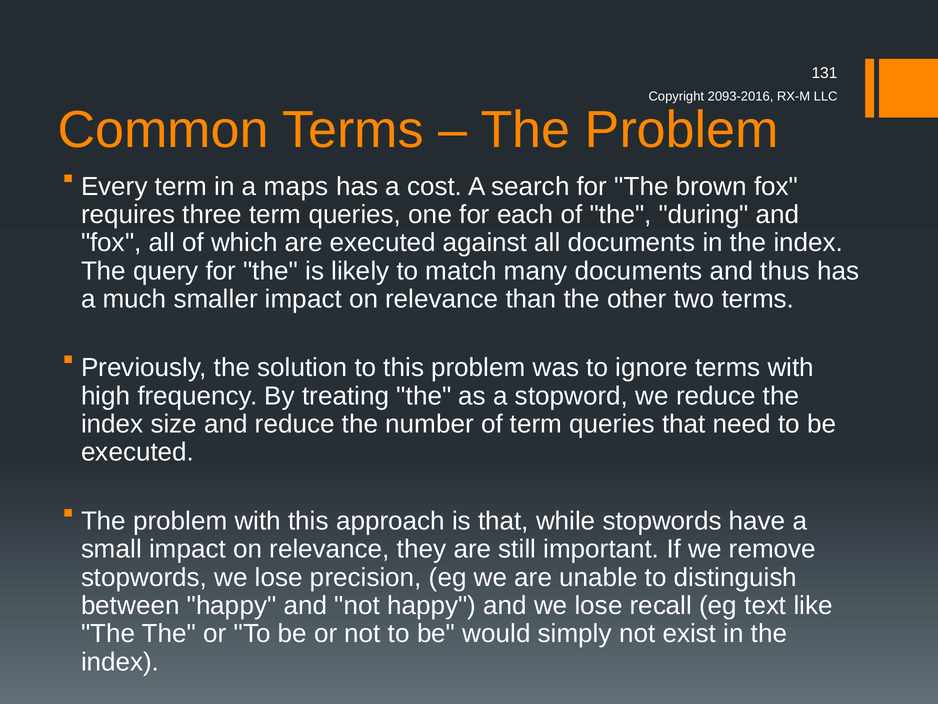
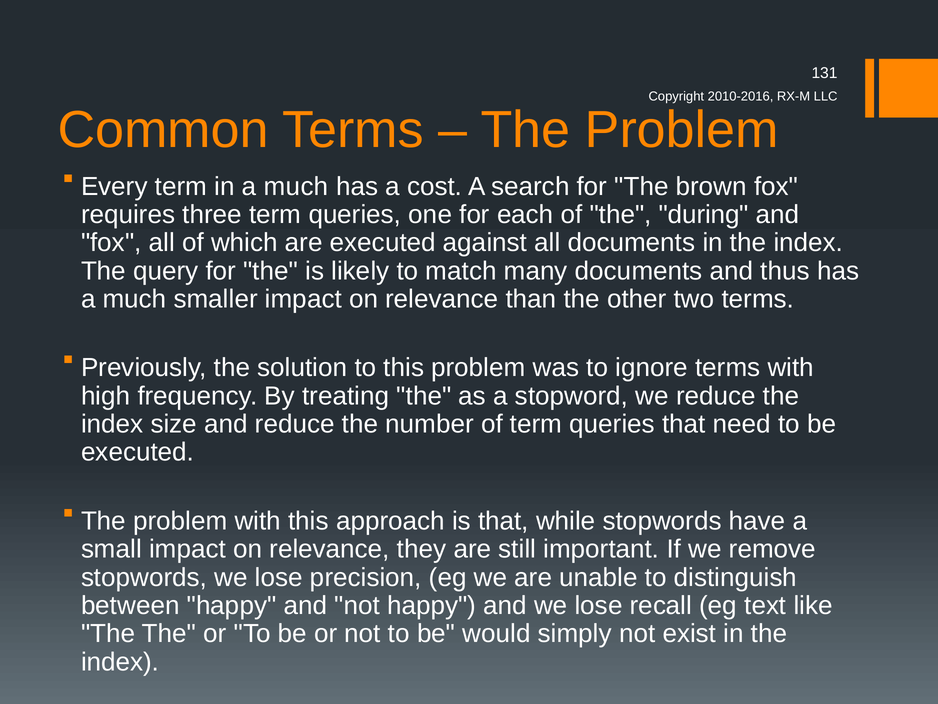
2093-2016: 2093-2016 -> 2010-2016 (741, 97)
in a maps: maps -> much (296, 186)
